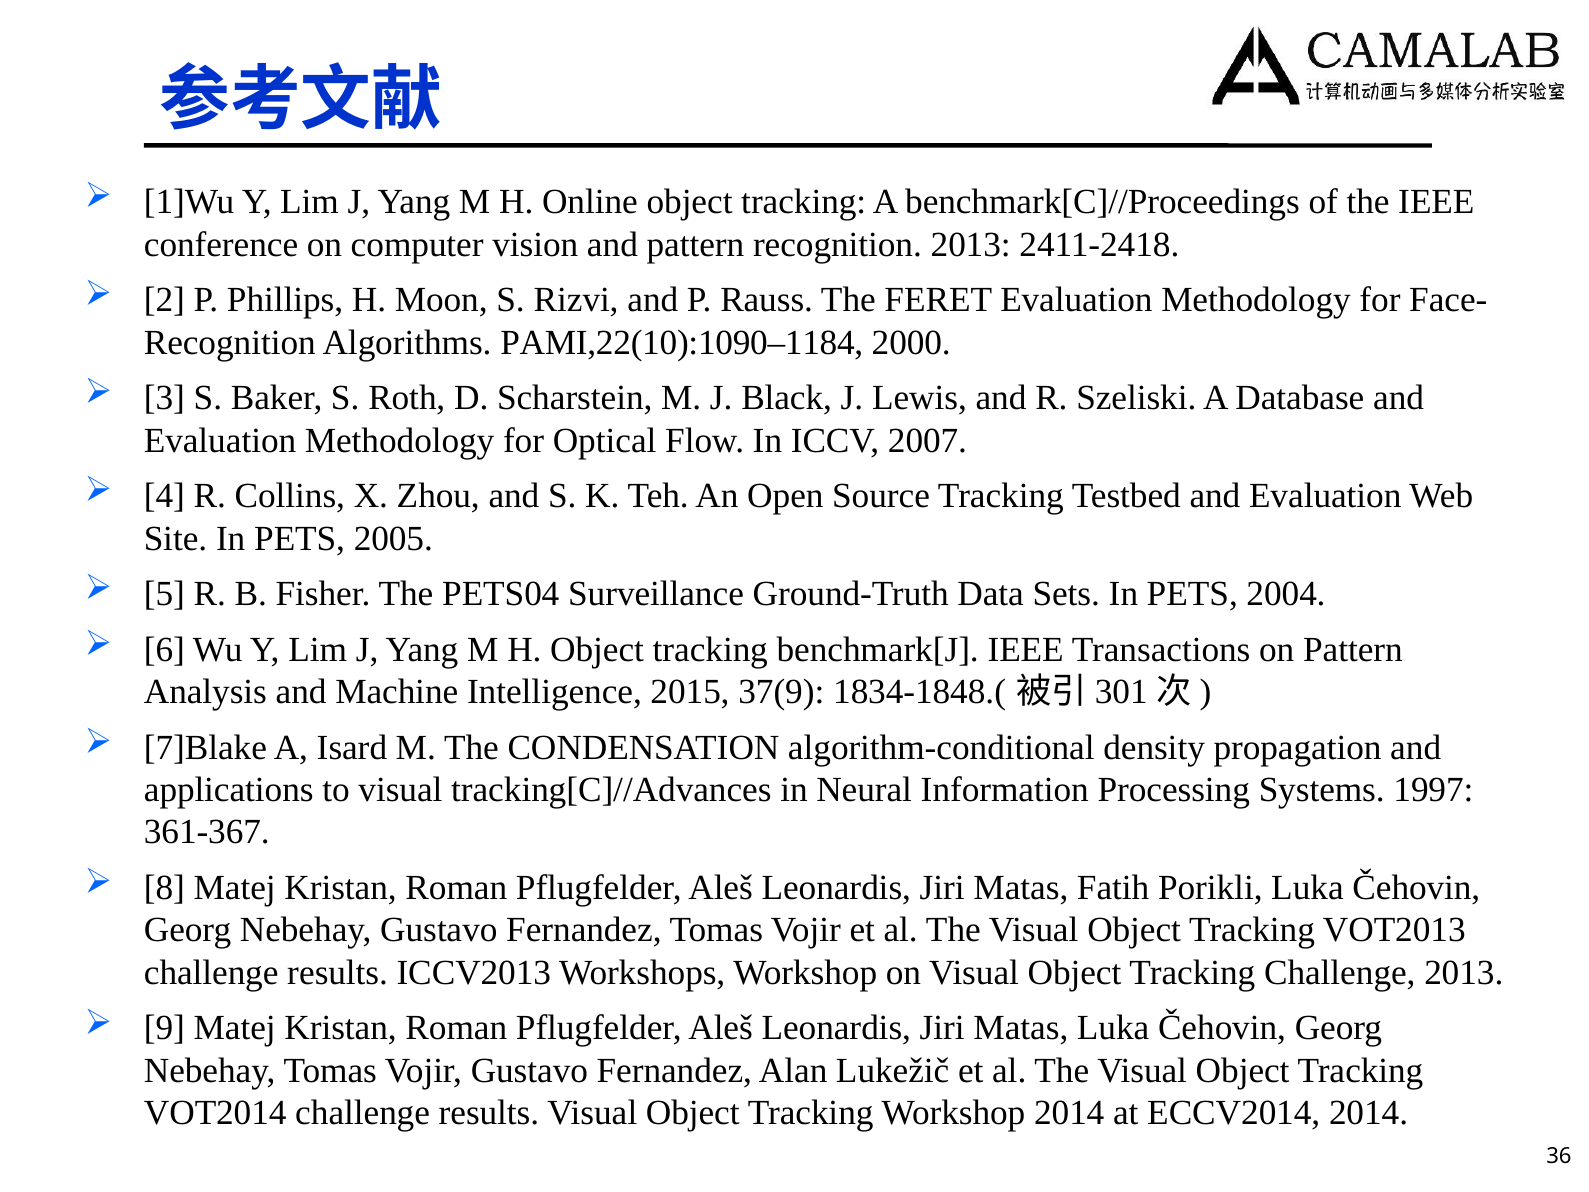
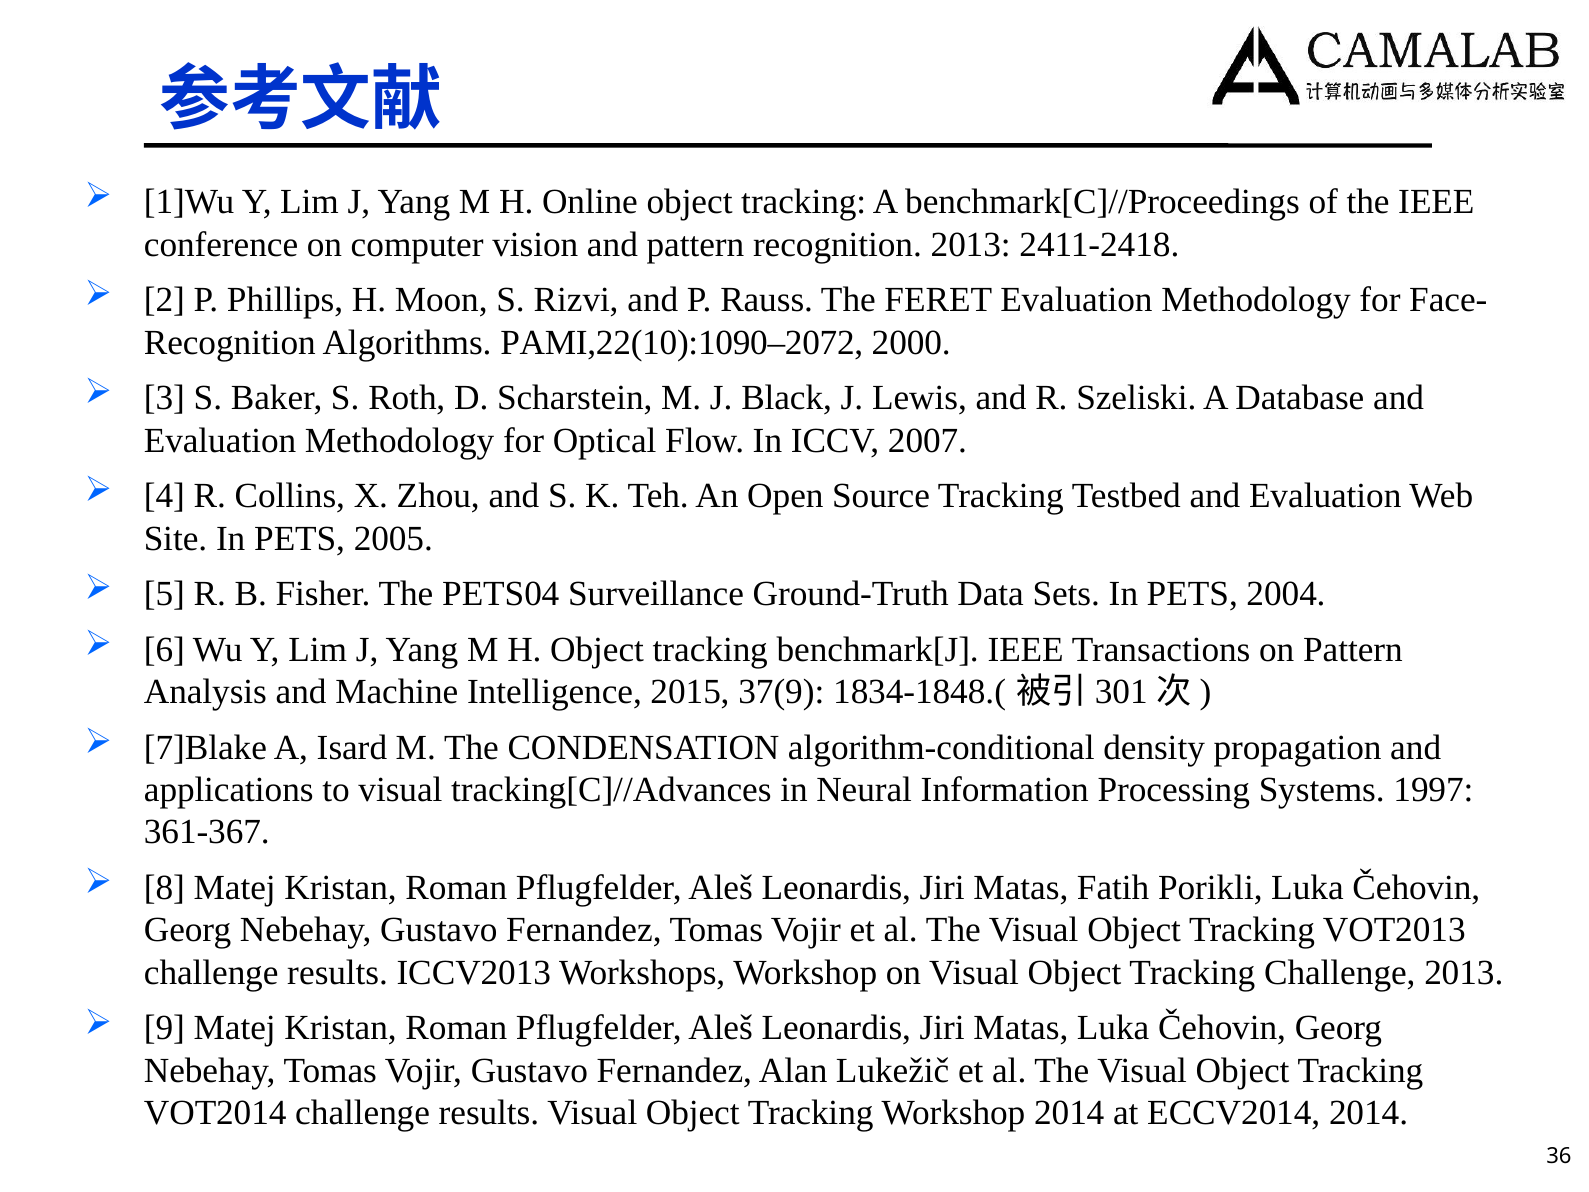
PAMI,22(10):1090–1184: PAMI,22(10):1090–1184 -> PAMI,22(10):1090–2072 (682, 342)
